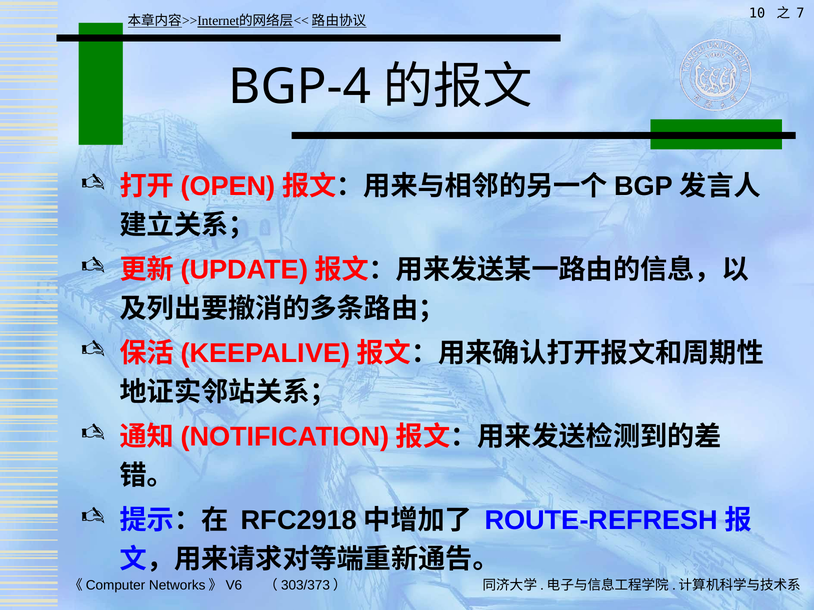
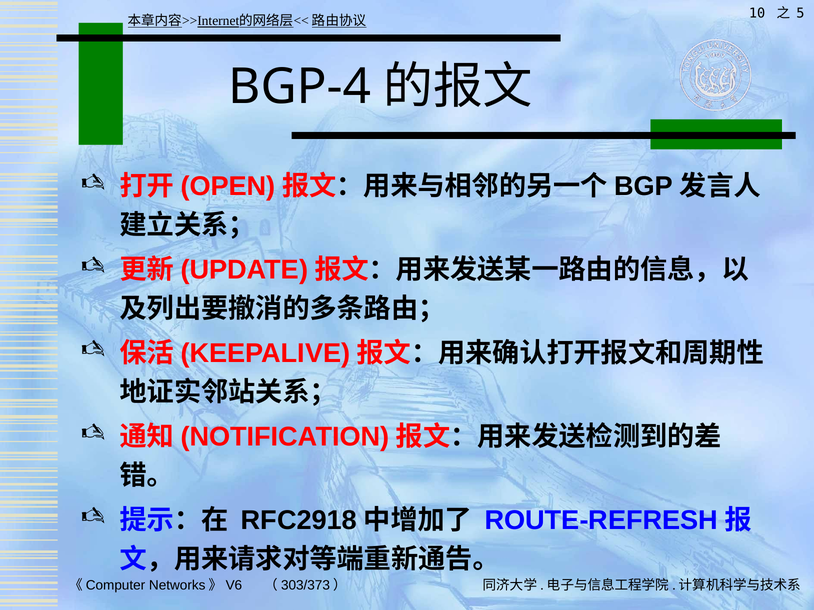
7: 7 -> 5 (800, 13)
